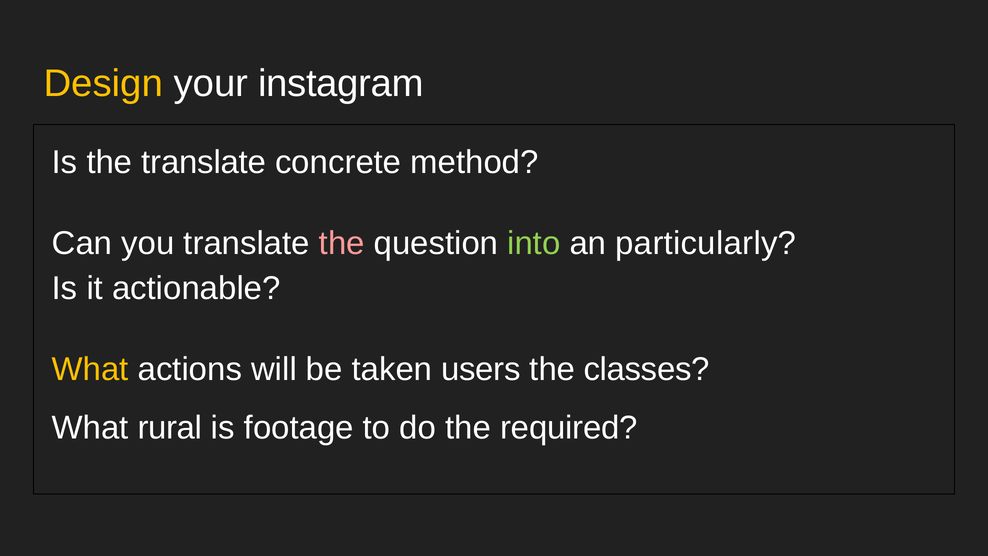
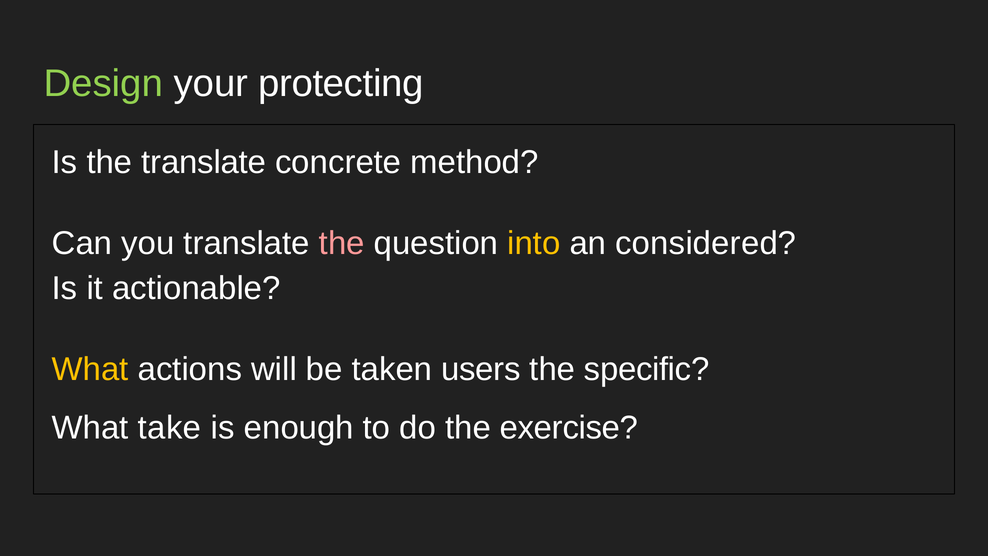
Design colour: yellow -> light green (103, 84)
instagram: instagram -> protecting (341, 84)
into colour: light green -> yellow (534, 243)
particularly: particularly -> considered (706, 243)
classes: classes -> specific (647, 369)
rural: rural -> take (170, 428)
footage: footage -> enough (299, 428)
required: required -> exercise (569, 428)
